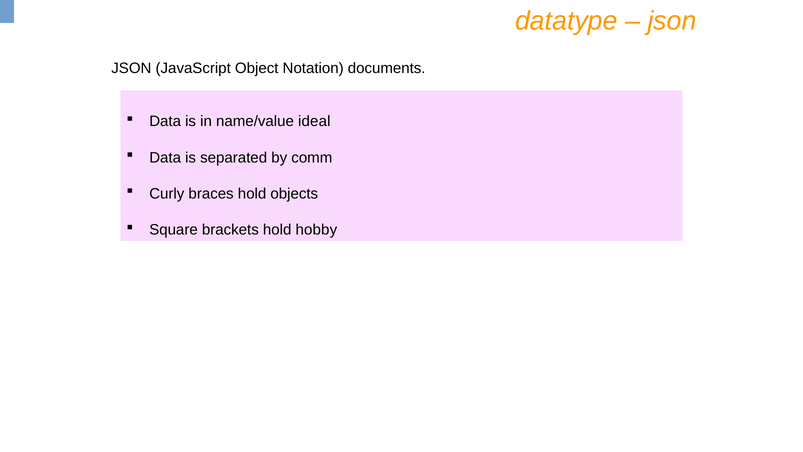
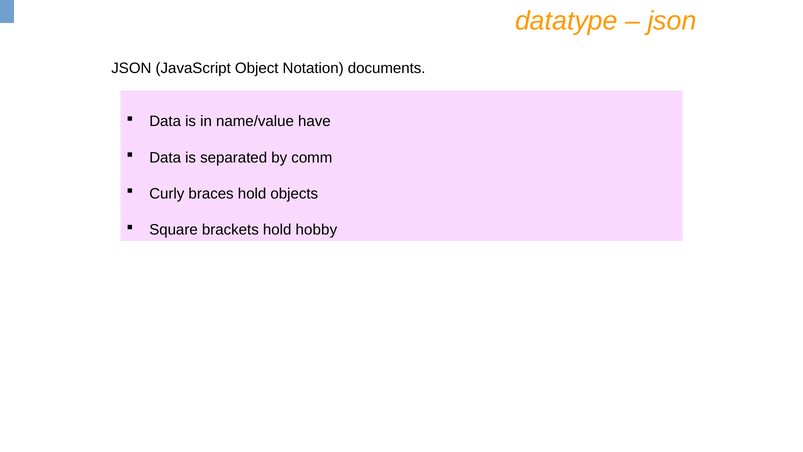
ideal: ideal -> have (314, 121)
